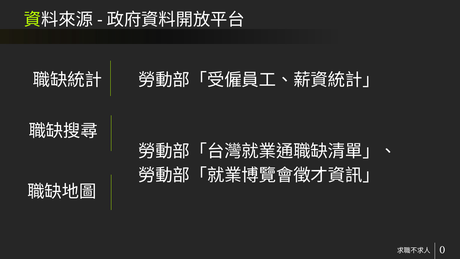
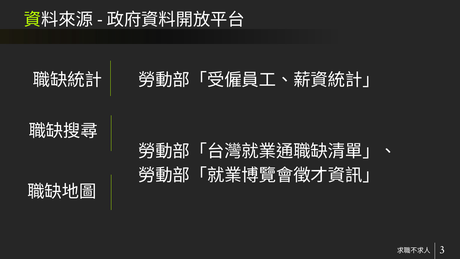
0: 0 -> 3 (442, 250)
